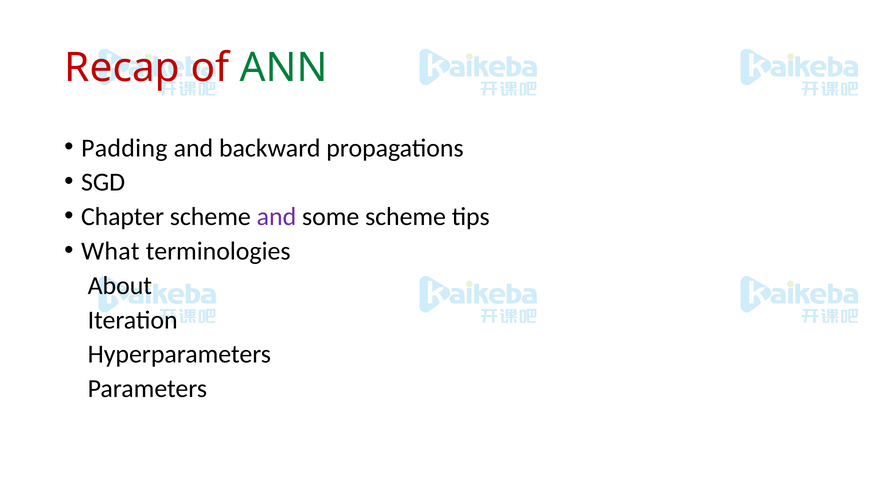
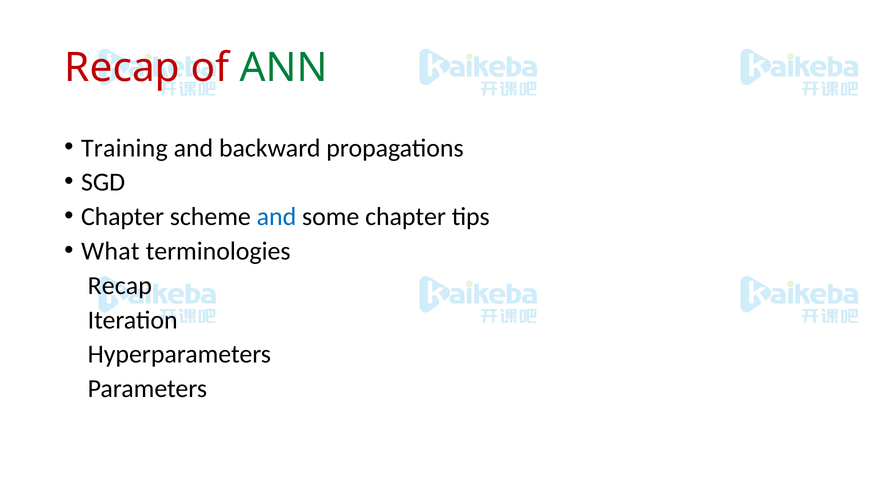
Padding: Padding -> Training (124, 148)
and colour: purple -> blue (277, 217)
some scheme: scheme -> chapter (406, 217)
About: About -> Recap (120, 285)
